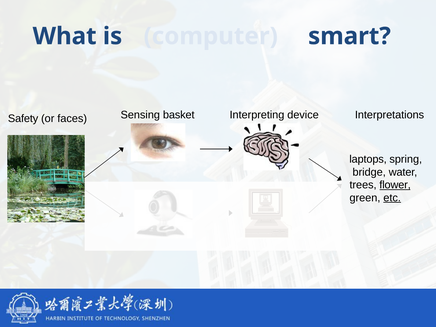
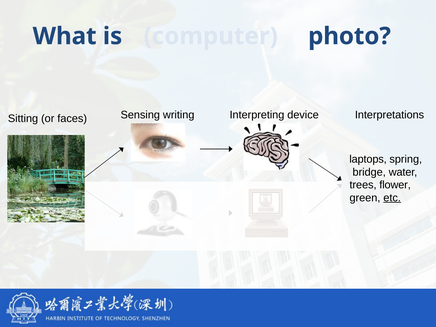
smart: smart -> photo (349, 36)
Safety: Safety -> Sitting (23, 118)
basket: basket -> writing (179, 115)
flower underline: present -> none (395, 185)
